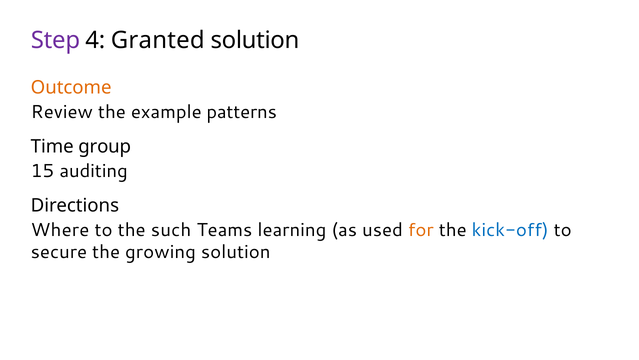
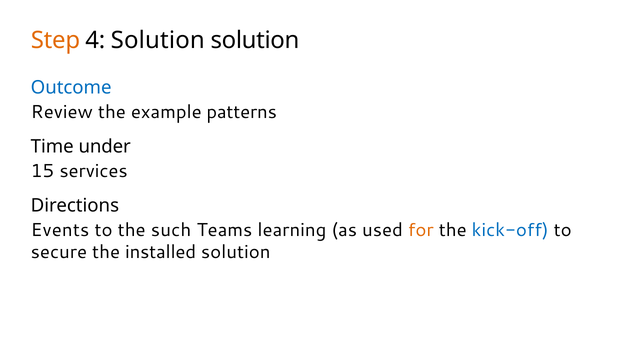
Step colour: purple -> orange (55, 40)
4 Granted: Granted -> Solution (158, 40)
Outcome colour: orange -> blue (71, 88)
group: group -> under (105, 146)
auditing: auditing -> services (94, 171)
Where: Where -> Events (60, 230)
growing: growing -> installed (161, 252)
